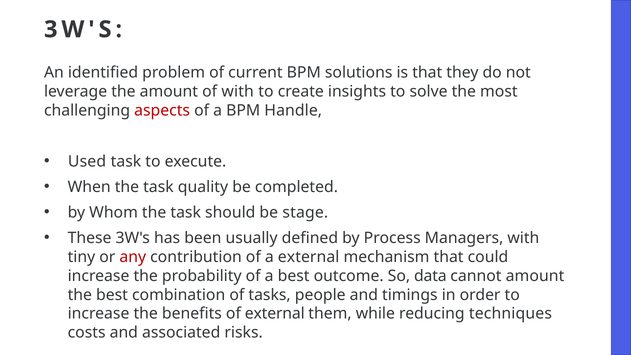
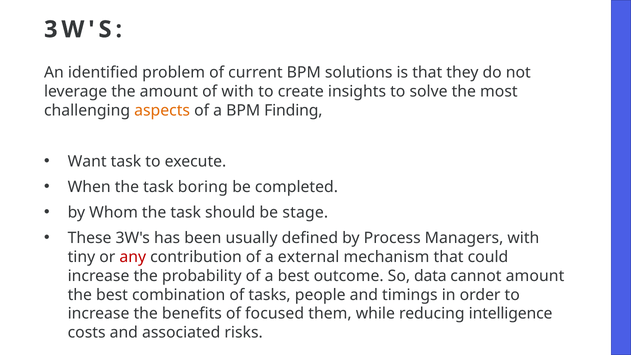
aspects colour: red -> orange (162, 110)
Handle: Handle -> Finding (293, 110)
Used: Used -> Want (87, 161)
quality: quality -> boring (203, 187)
of external: external -> focused (275, 314)
techniques: techniques -> intelligence (511, 314)
